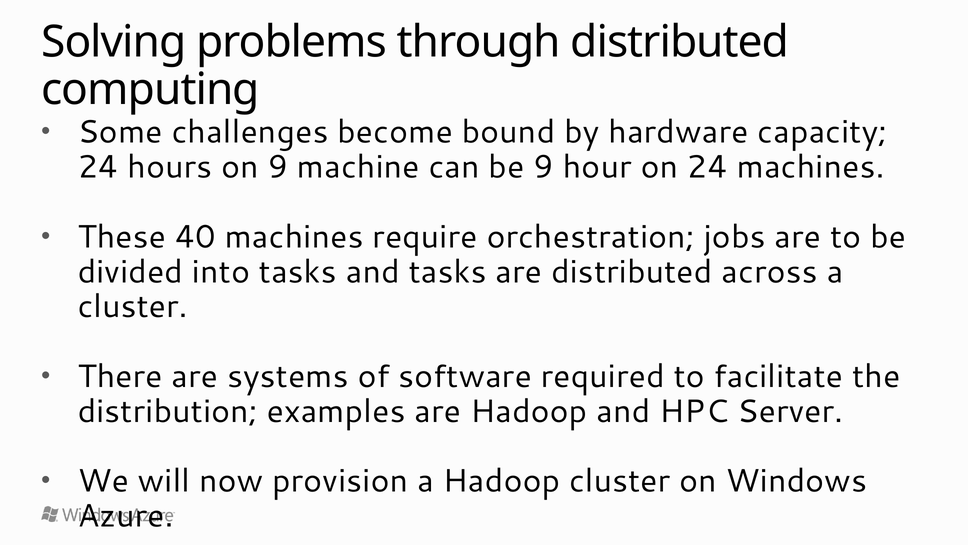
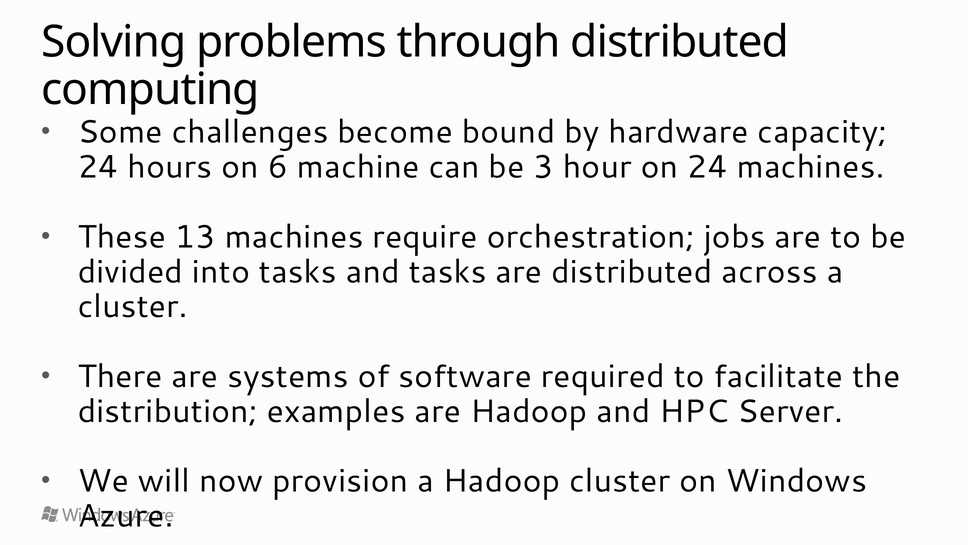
on 9: 9 -> 6 (278, 167)
be 9: 9 -> 3 (544, 167)
40: 40 -> 13 (195, 237)
